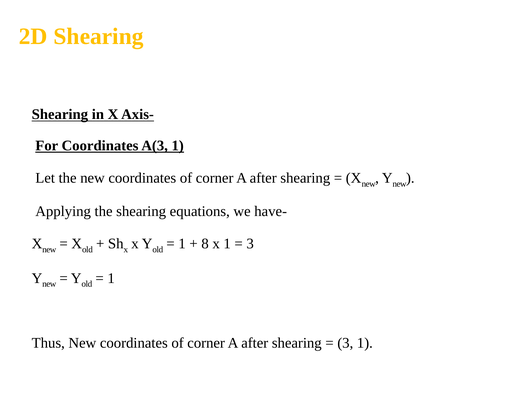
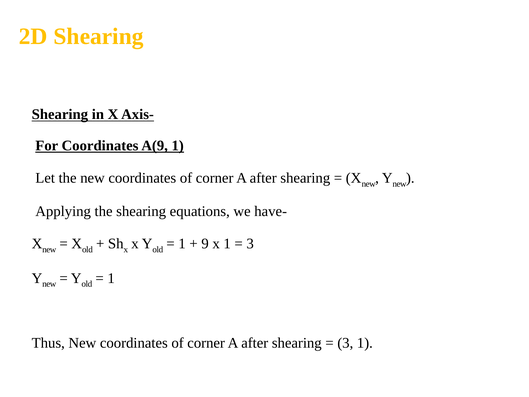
A(3: A(3 -> A(9 (155, 146)
8: 8 -> 9 (205, 244)
